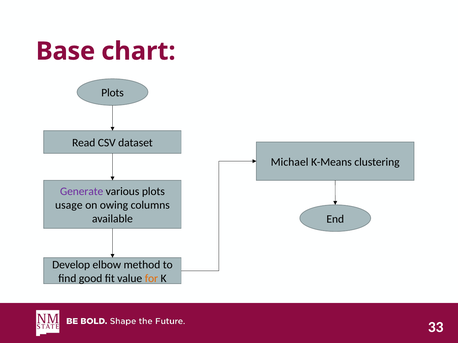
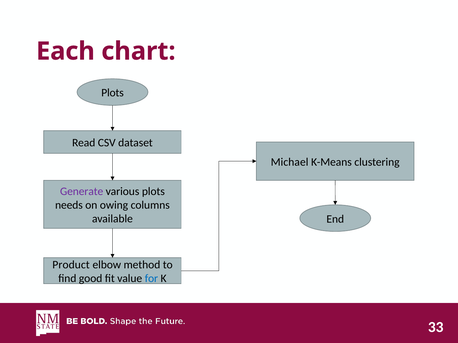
Base: Base -> Each (65, 51)
usage: usage -> needs (69, 205)
Develop: Develop -> Product (71, 265)
for colour: orange -> blue (151, 279)
